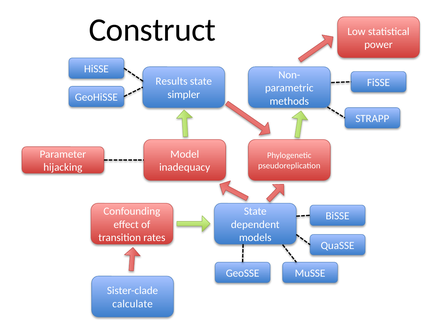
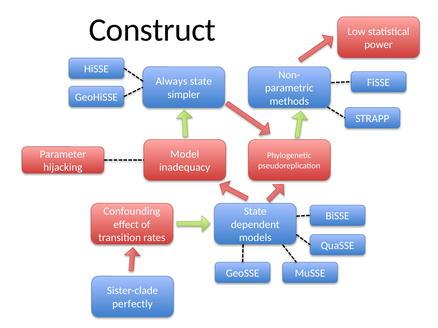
Results: Results -> Always (172, 82)
calculate: calculate -> perfectly (133, 304)
